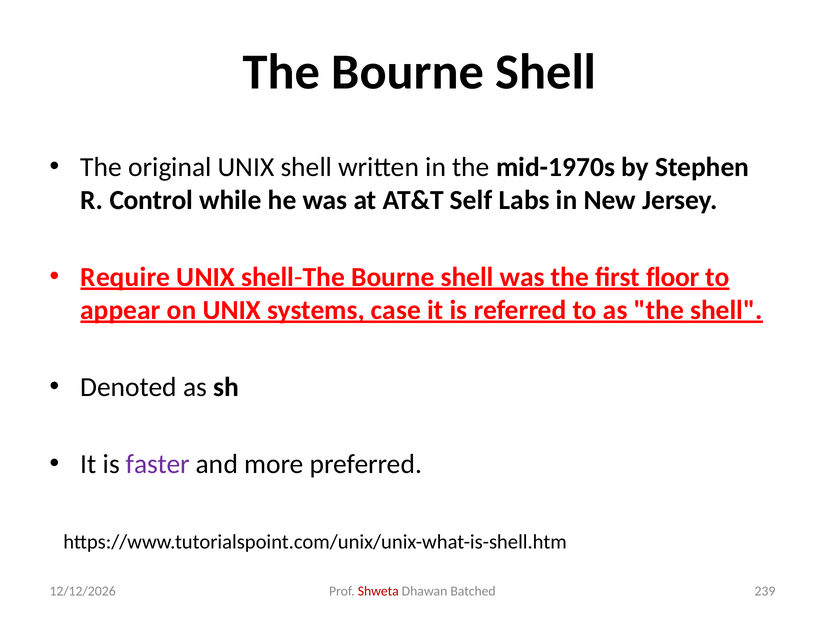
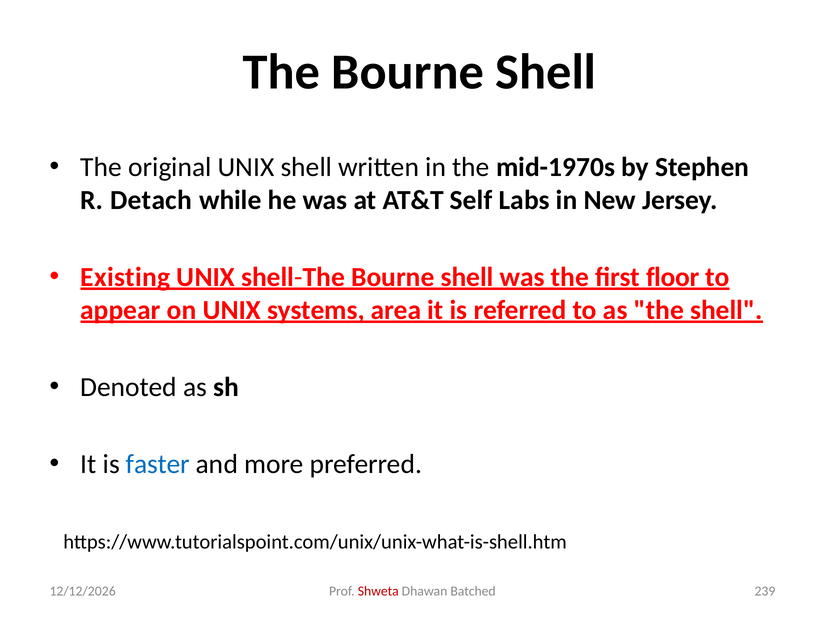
Control: Control -> Detach (151, 200)
Require: Require -> Existing (125, 277)
case: case -> area (396, 310)
faster colour: purple -> blue (158, 464)
